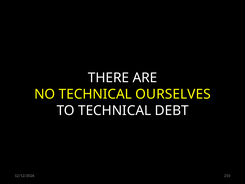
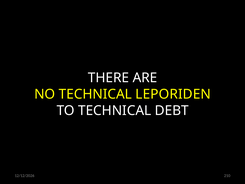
OURSELVES: OURSELVES -> LEPORIDEN (173, 94)
